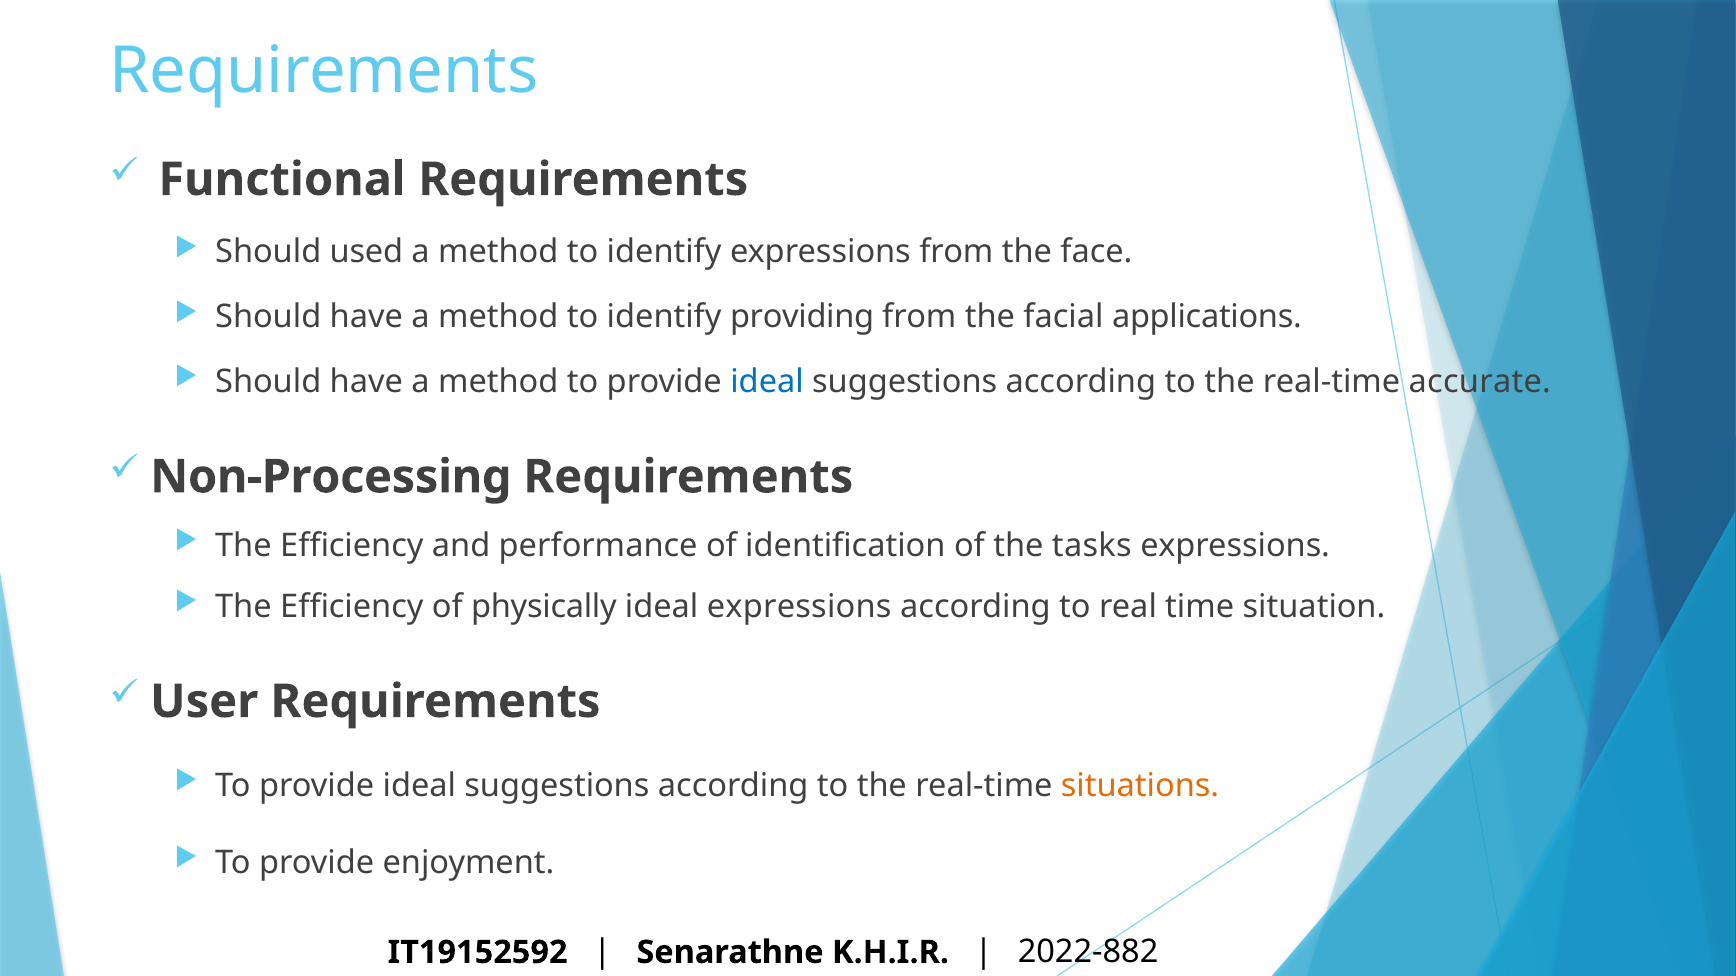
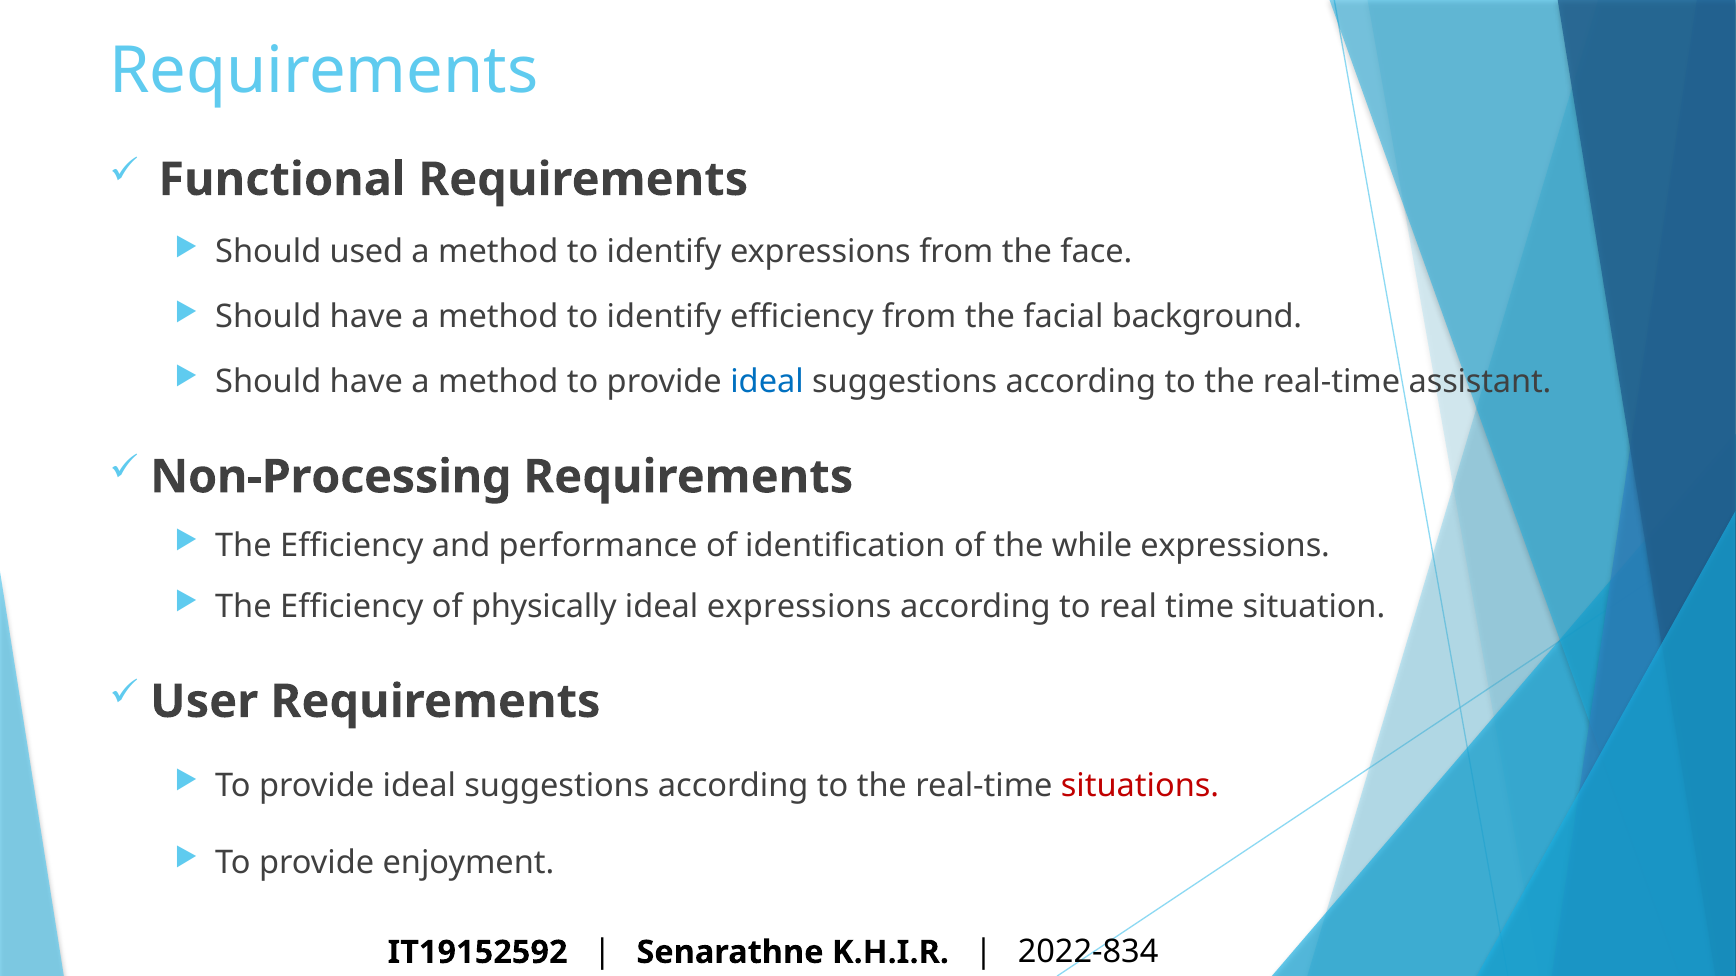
identify providing: providing -> efficiency (802, 317)
applications: applications -> background (1207, 317)
accurate: accurate -> assistant (1480, 382)
tasks: tasks -> while (1092, 546)
situations colour: orange -> red (1140, 786)
2022-882: 2022-882 -> 2022-834 (1088, 953)
